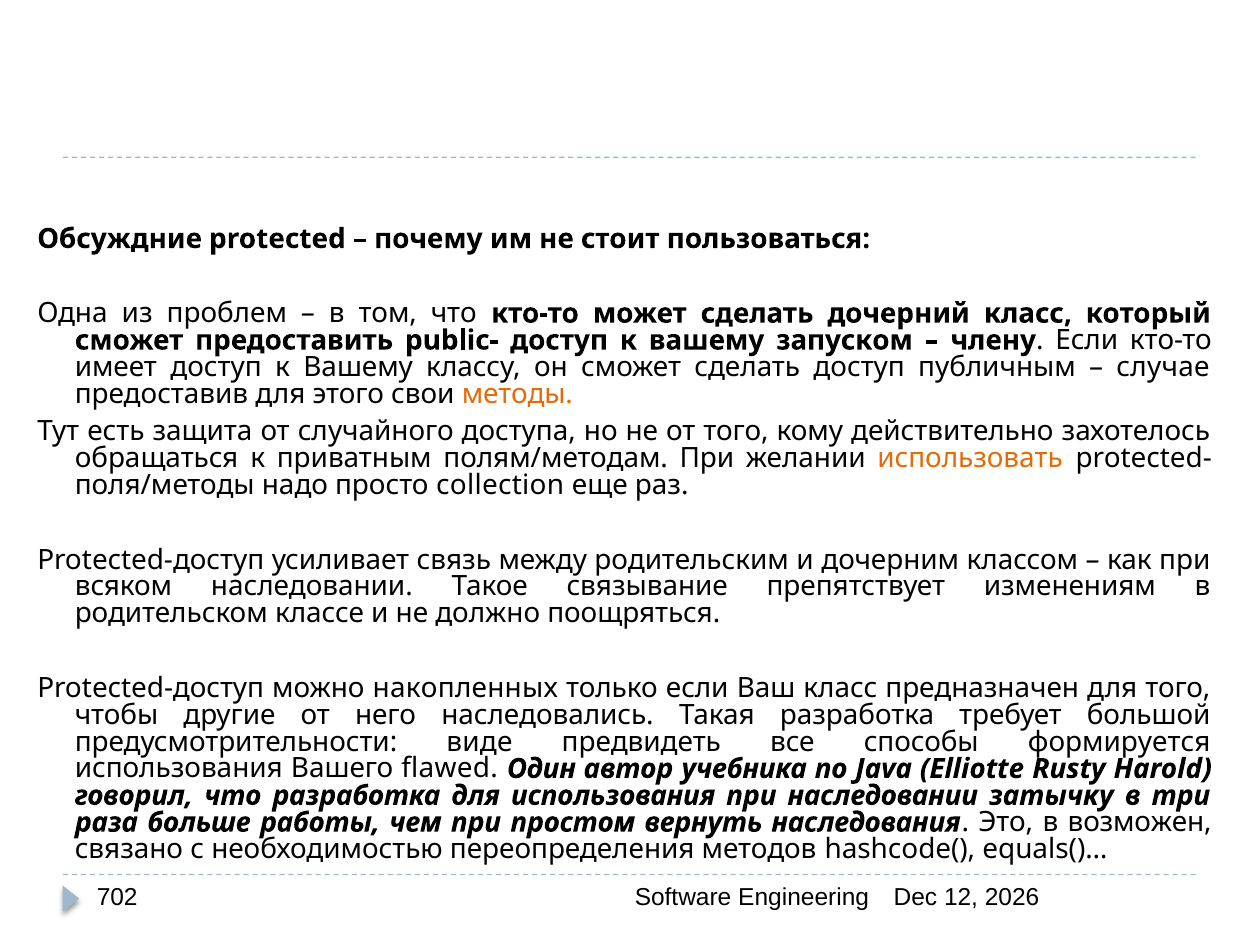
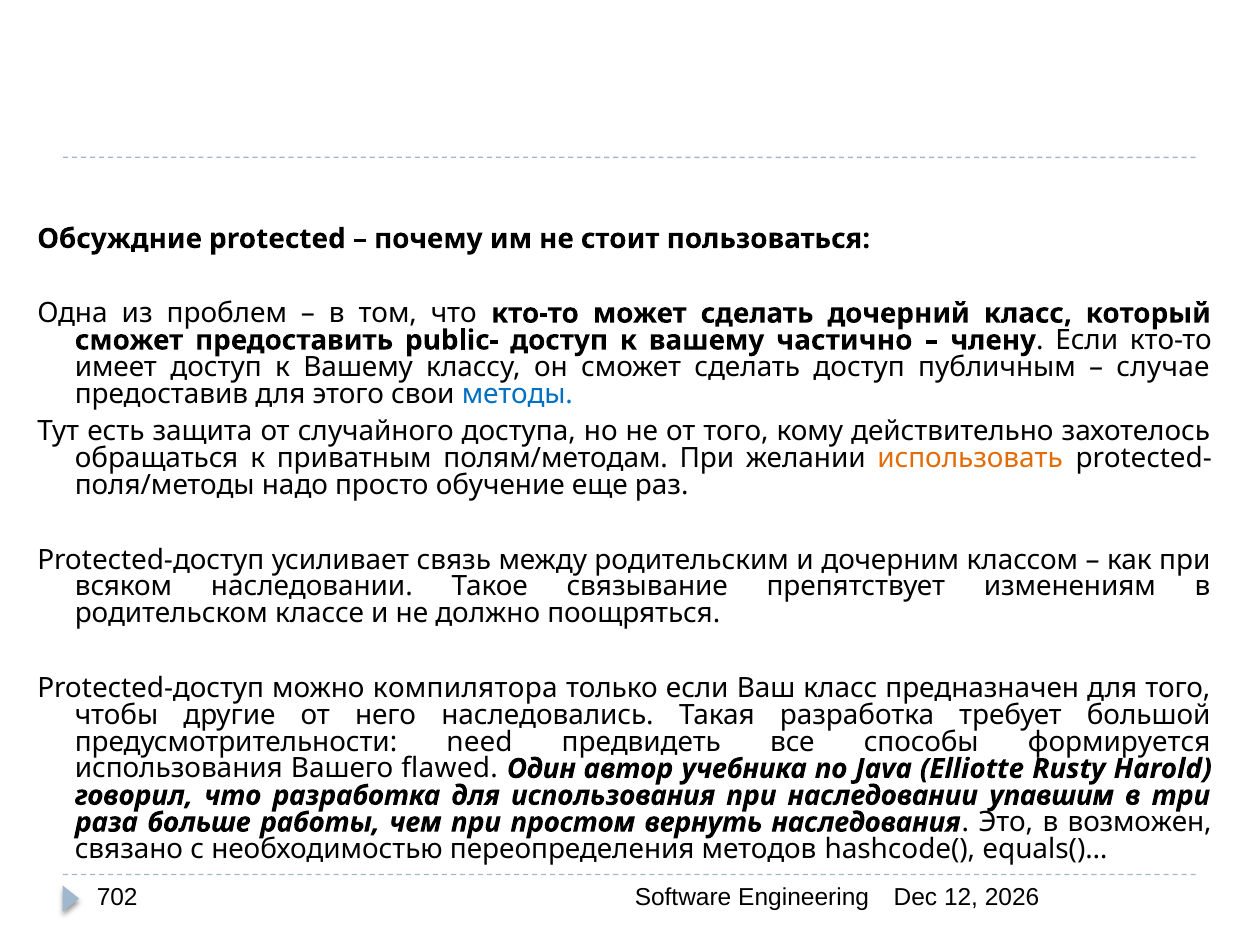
запуском: запуском -> частично (844, 340)
методы colour: orange -> blue (517, 394)
collection: collection -> обучение (500, 485)
накопленных: накопленных -> компилятора (465, 688)
виде: виде -> need (480, 742)
затычку: затычку -> упавшим (1052, 796)
